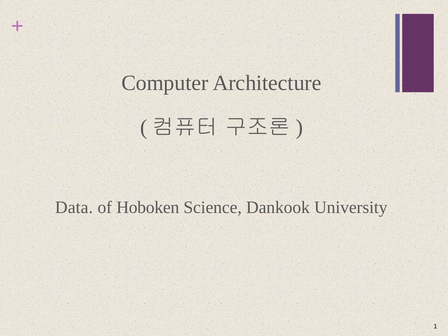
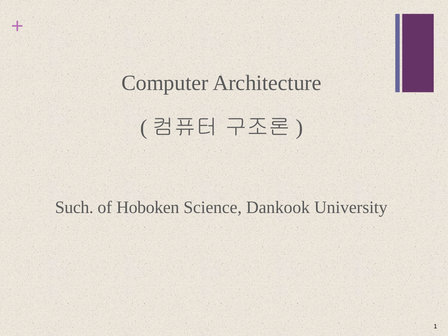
Data: Data -> Such (74, 208)
